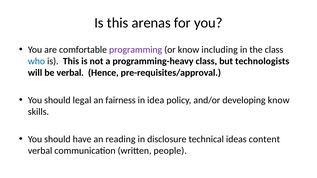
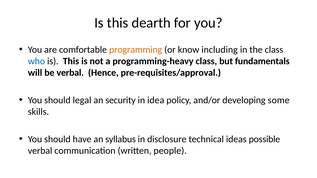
arenas: arenas -> dearth (151, 23)
programming colour: purple -> orange (136, 50)
technologists: technologists -> fundamentals (262, 61)
fairness: fairness -> security (121, 100)
developing know: know -> some (279, 100)
reading: reading -> syllabus (121, 139)
content: content -> possible (264, 139)
